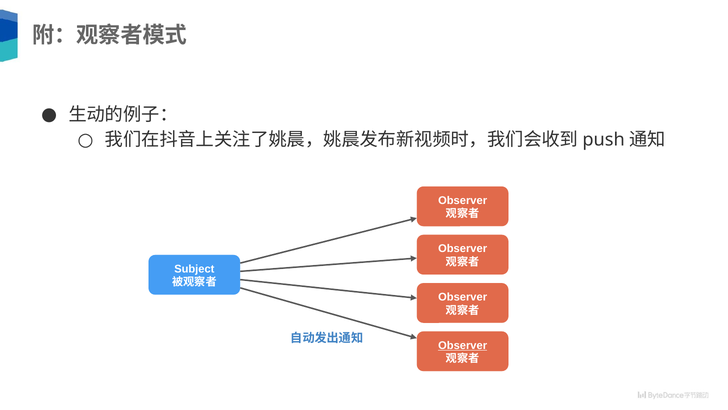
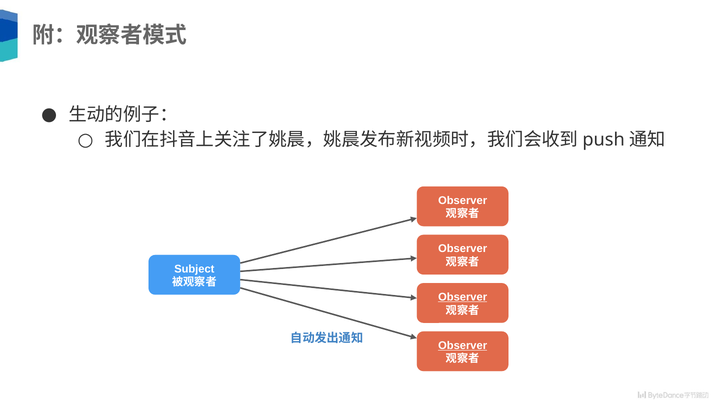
Observer underline: none -> present (463, 297)
